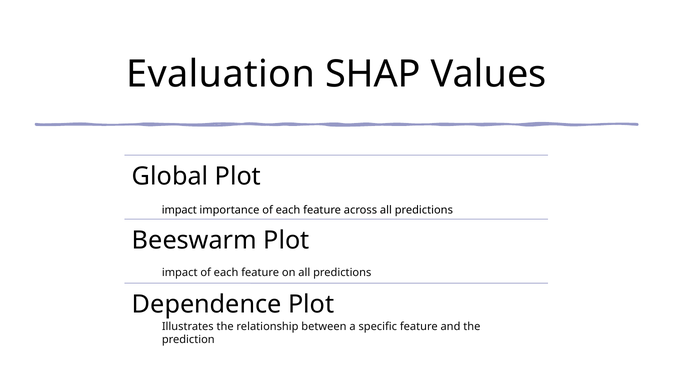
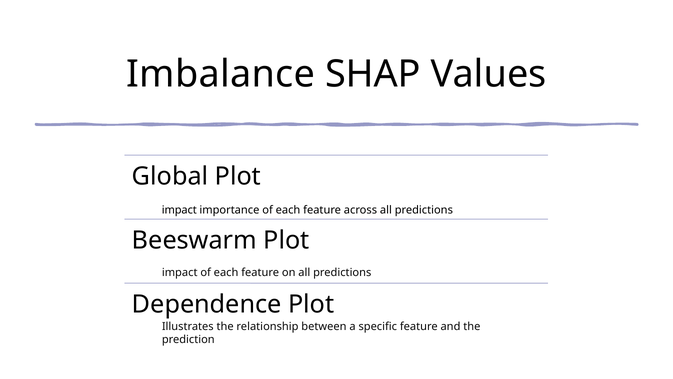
Evaluation: Evaluation -> Imbalance (221, 74)
